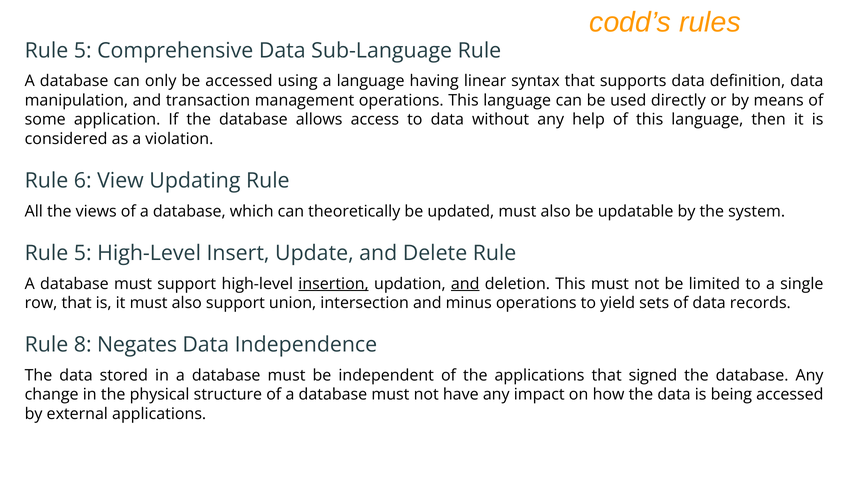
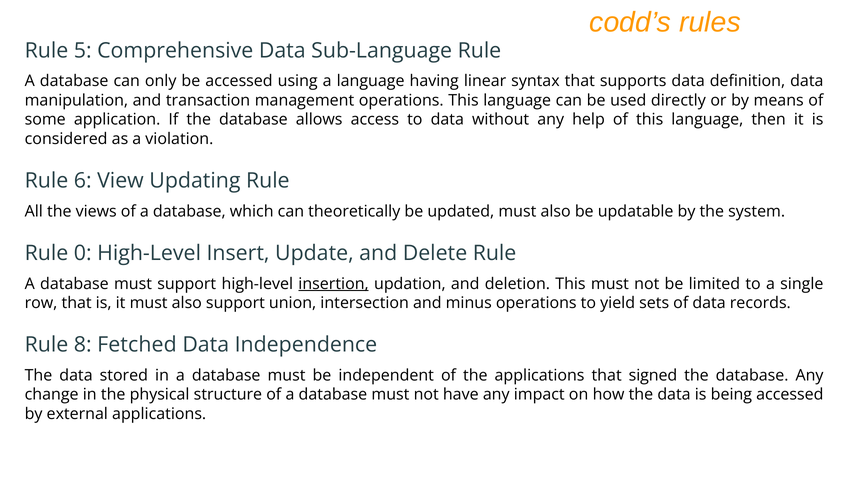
5: 5 -> 0 (83, 253)
and underline: present -> none (465, 284)
Negates: Negates -> Fetched (137, 345)
